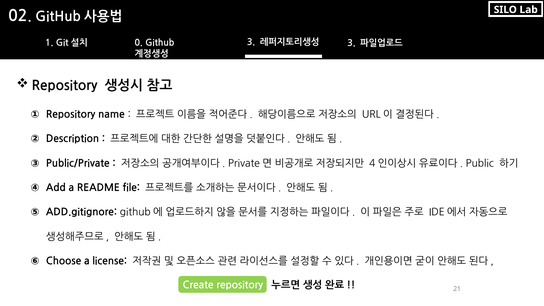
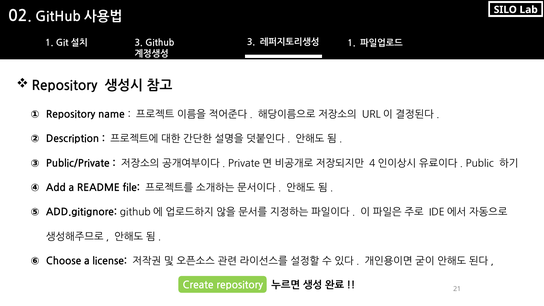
3: 3 -> 1 (351, 43)
0: 0 -> 3 (139, 43)
